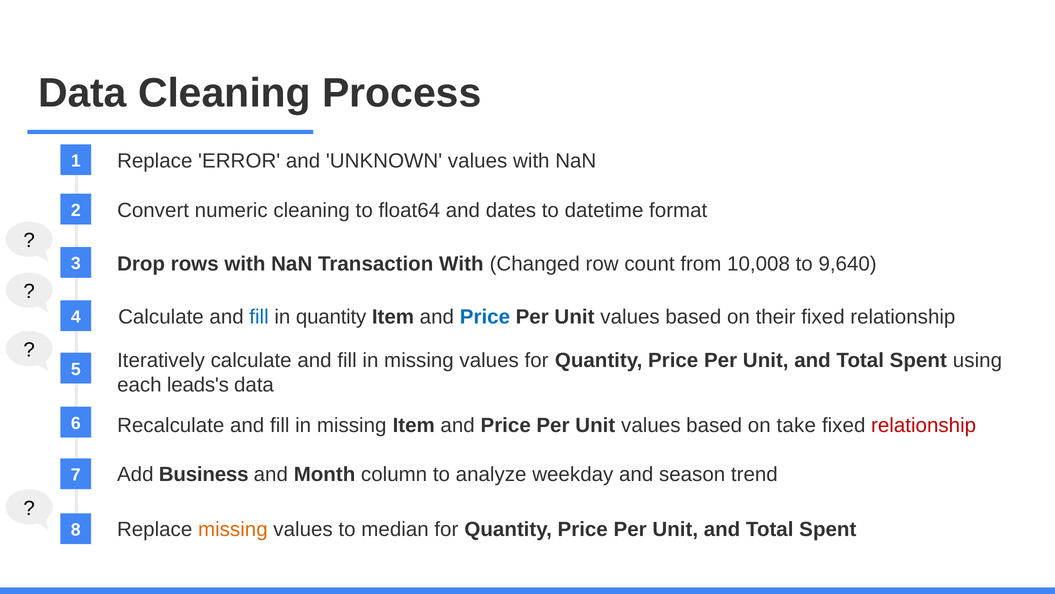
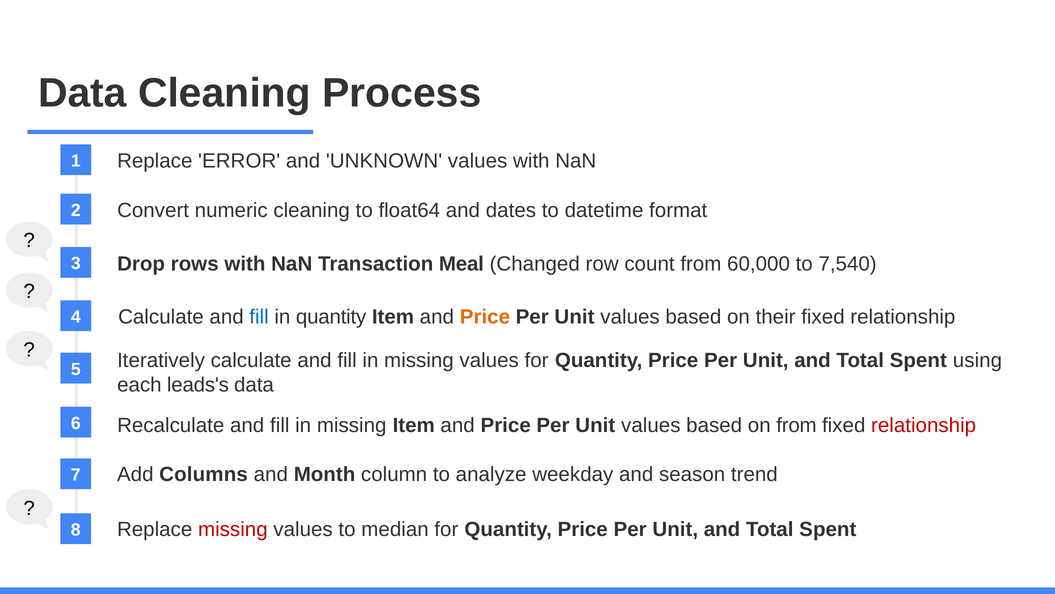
Transaction With: With -> Meal (461, 264)
10,008: 10,008 -> 60,000 (759, 264)
9,640: 9,640 -> 7,540 (848, 264)
Price colour: blue -> orange (485, 317)
on take: take -> from (796, 425)
Business: Business -> Columns (204, 474)
missing colour: orange -> red (233, 529)
